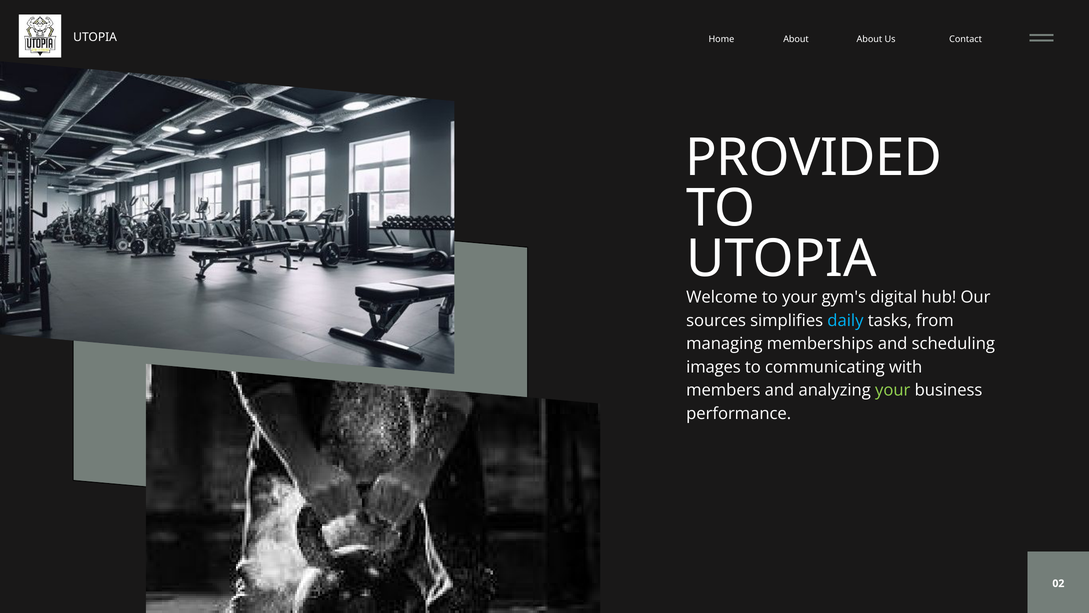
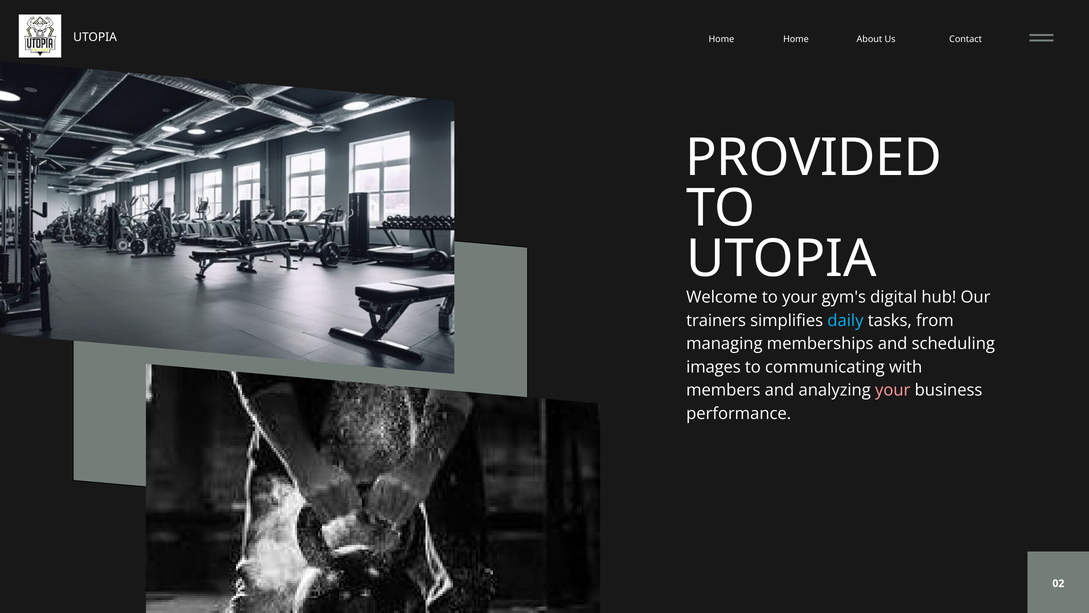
About: About -> Home (796, 39)
sources: sources -> trainers (716, 320)
your colour: light green -> pink (893, 390)
